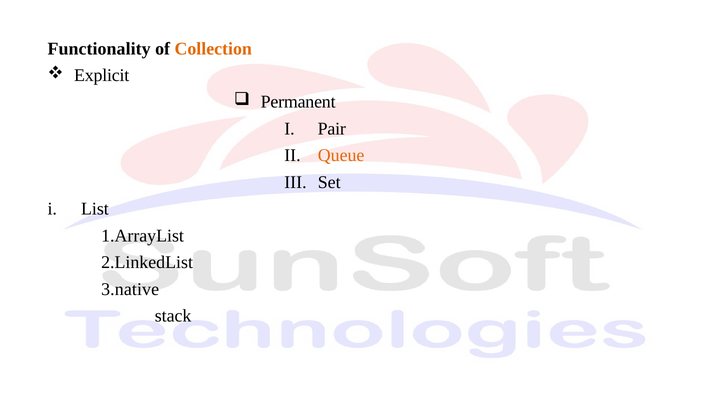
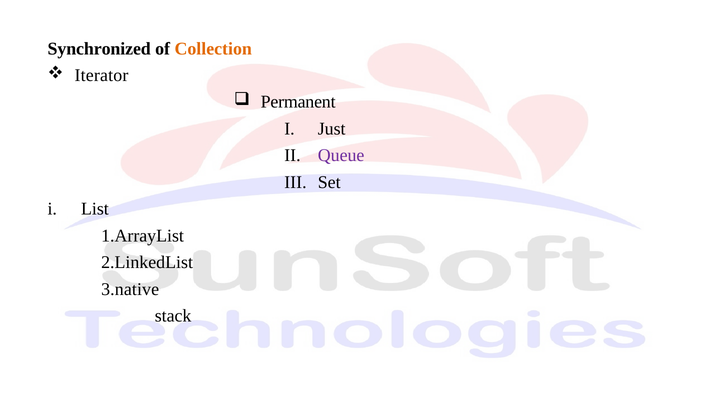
Functionality: Functionality -> Synchronized (99, 49)
Explicit: Explicit -> Iterator (101, 75)
Pair: Pair -> Just (332, 129)
Queue colour: orange -> purple (341, 156)
